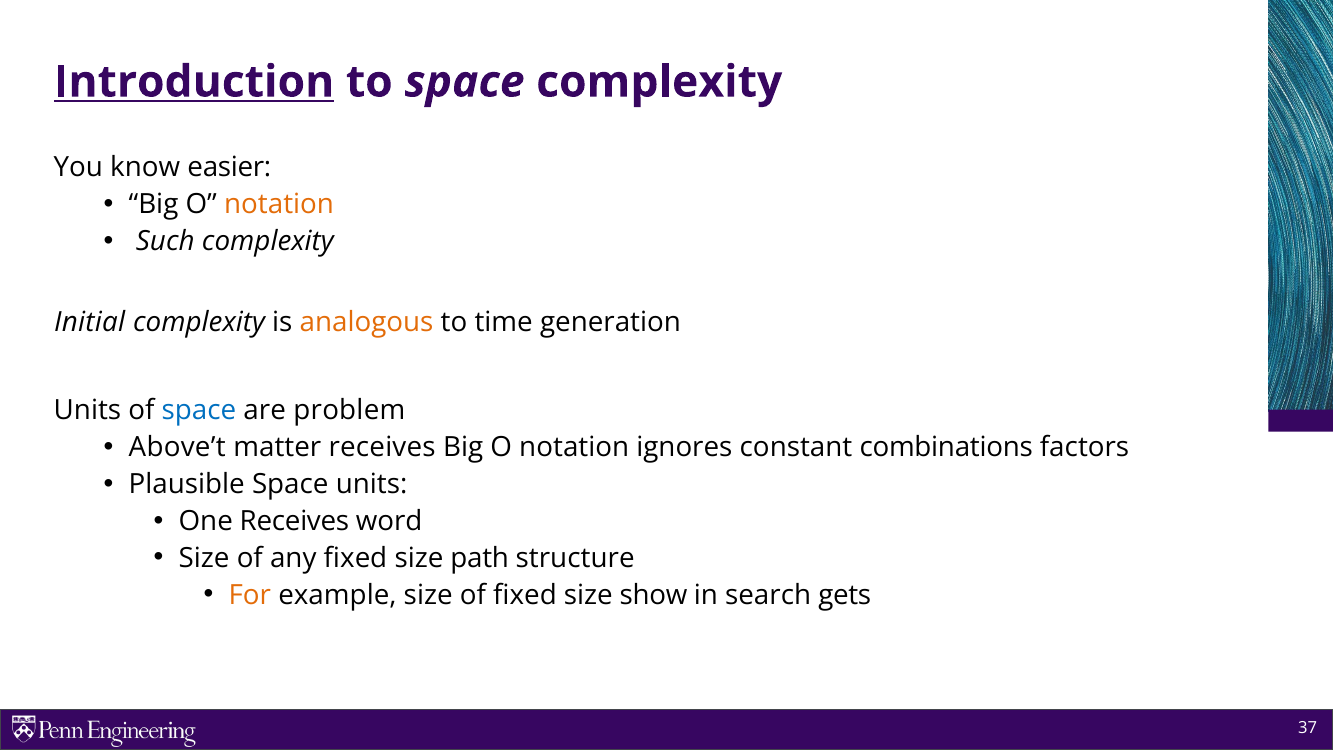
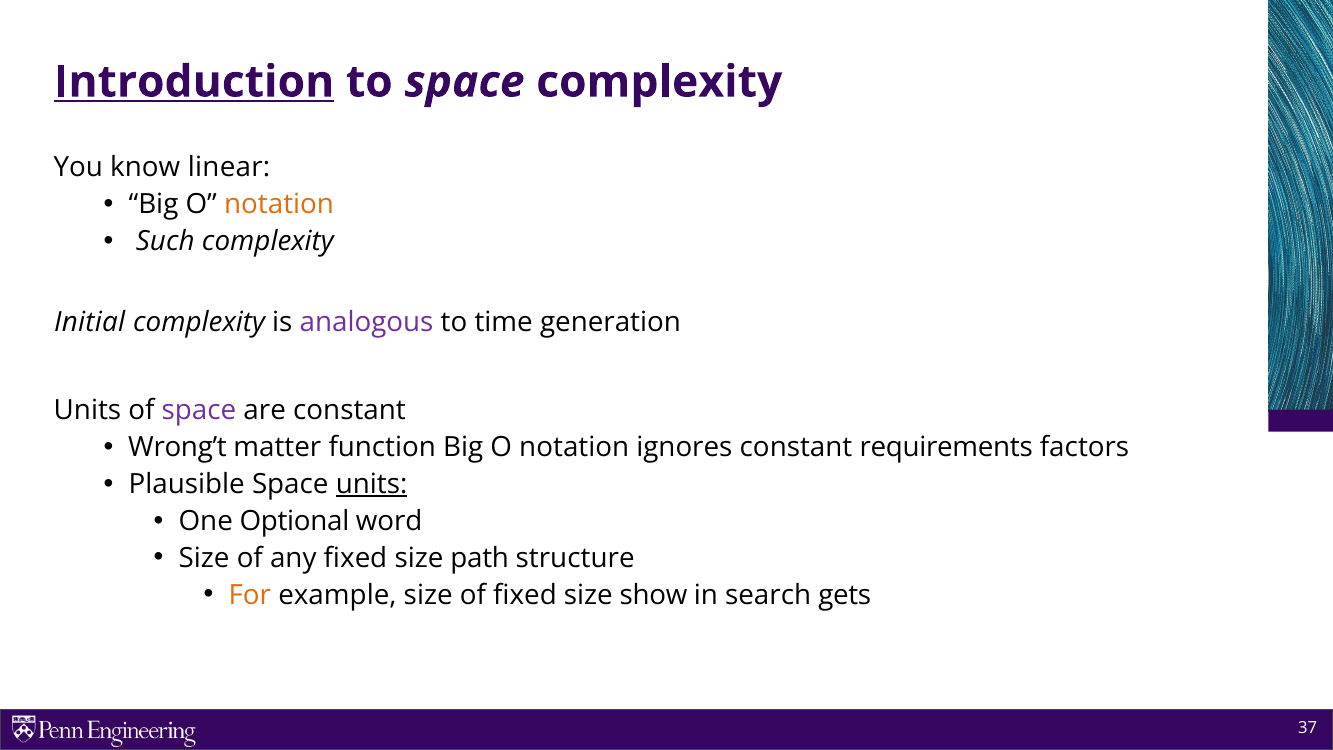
easier: easier -> linear (229, 167)
analogous colour: orange -> purple (367, 322)
space colour: blue -> purple (199, 410)
are problem: problem -> constant (349, 410)
Above’t: Above’t -> Wrong’t (177, 447)
matter receives: receives -> function (382, 447)
combinations: combinations -> requirements (946, 447)
units underline: none -> present (372, 484)
One Receives: Receives -> Optional (294, 521)
